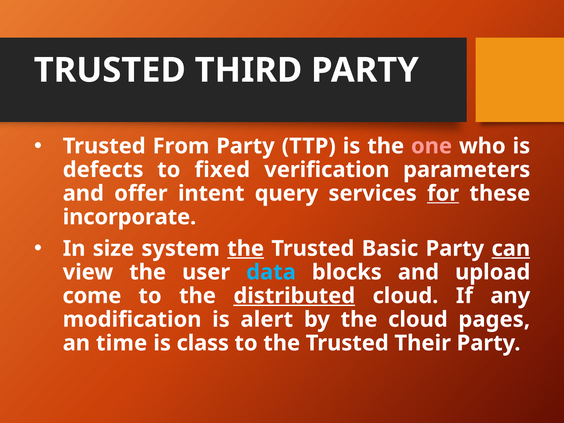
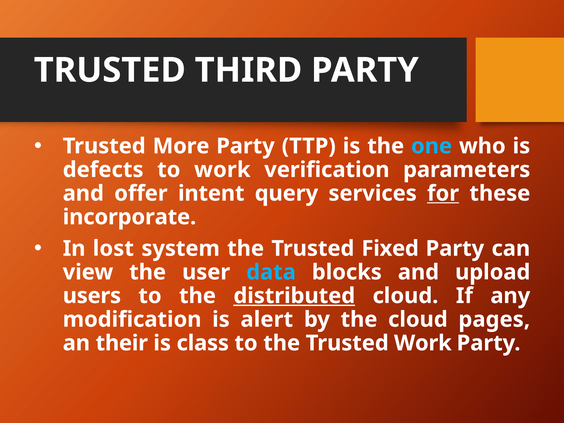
From: From -> More (181, 146)
one colour: pink -> light blue (432, 146)
to fixed: fixed -> work (222, 170)
size: size -> lost (113, 249)
the underline: present -> none (246, 249)
Basic: Basic -> Fixed (390, 249)
can underline: present -> none (511, 249)
come: come -> users (92, 296)
time: time -> their (122, 343)
Trusted Their: Their -> Work (423, 343)
